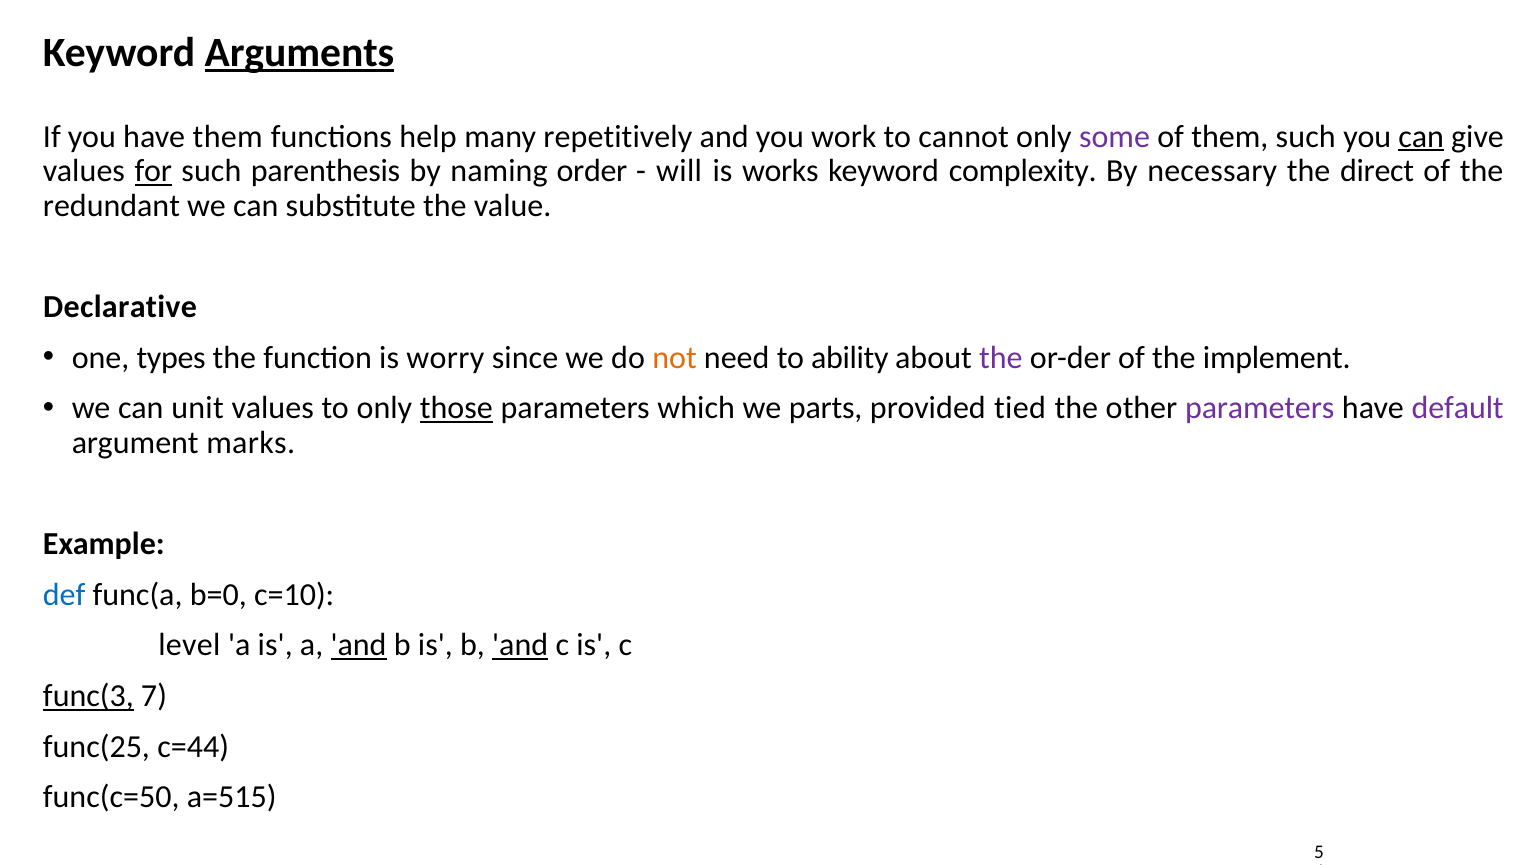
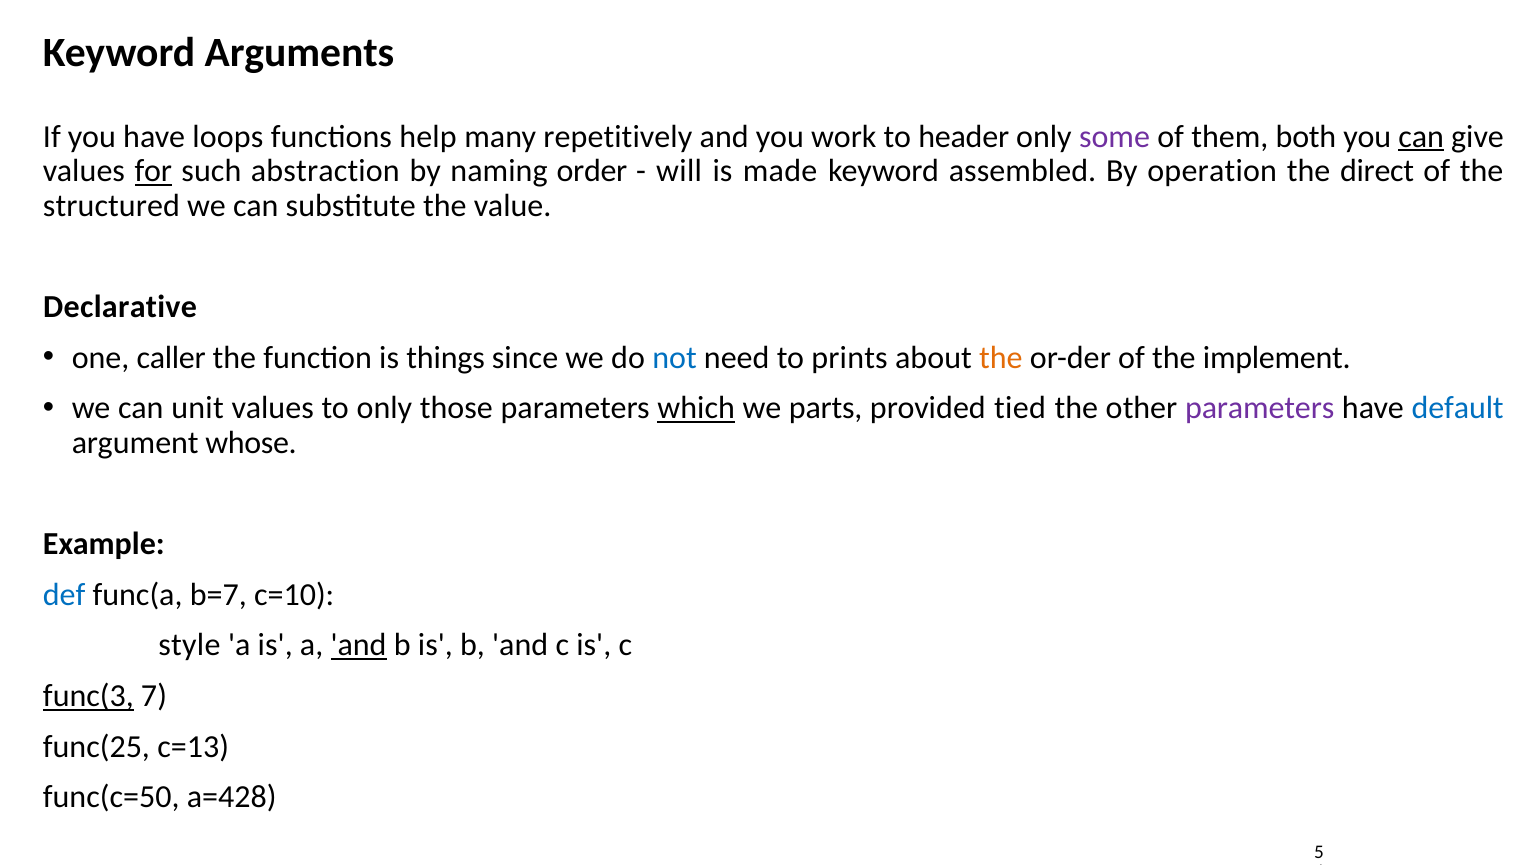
Arguments underline: present -> none (299, 52)
have them: them -> loops (228, 136)
cannot: cannot -> header (964, 136)
them such: such -> both (1306, 136)
parenthesis: parenthesis -> abstraction (325, 171)
works: works -> made (780, 171)
complexity: complexity -> assembled (1023, 171)
necessary: necessary -> operation (1212, 171)
redundant: redundant -> structured (111, 206)
types: types -> caller (171, 357)
worry: worry -> things (446, 357)
not colour: orange -> blue (675, 357)
ability: ability -> prints (850, 357)
the colour: purple -> orange (1001, 357)
those underline: present -> none (456, 408)
which underline: none -> present (696, 408)
default colour: purple -> blue (1458, 408)
marks: marks -> whose (251, 443)
b=0: b=0 -> b=7 (218, 594)
level: level -> style (189, 645)
and underline: present -> none (520, 645)
c=44: c=44 -> c=13 (193, 746)
a=515: a=515 -> a=428 (232, 797)
